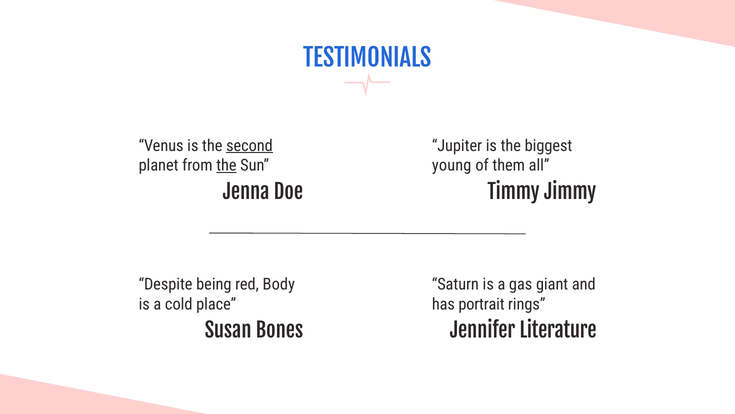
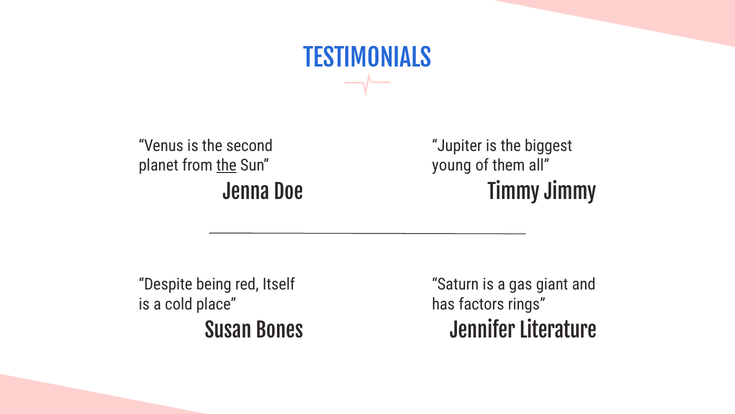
second underline: present -> none (250, 145)
Body: Body -> Itself (279, 284)
portrait: portrait -> factors (481, 304)
